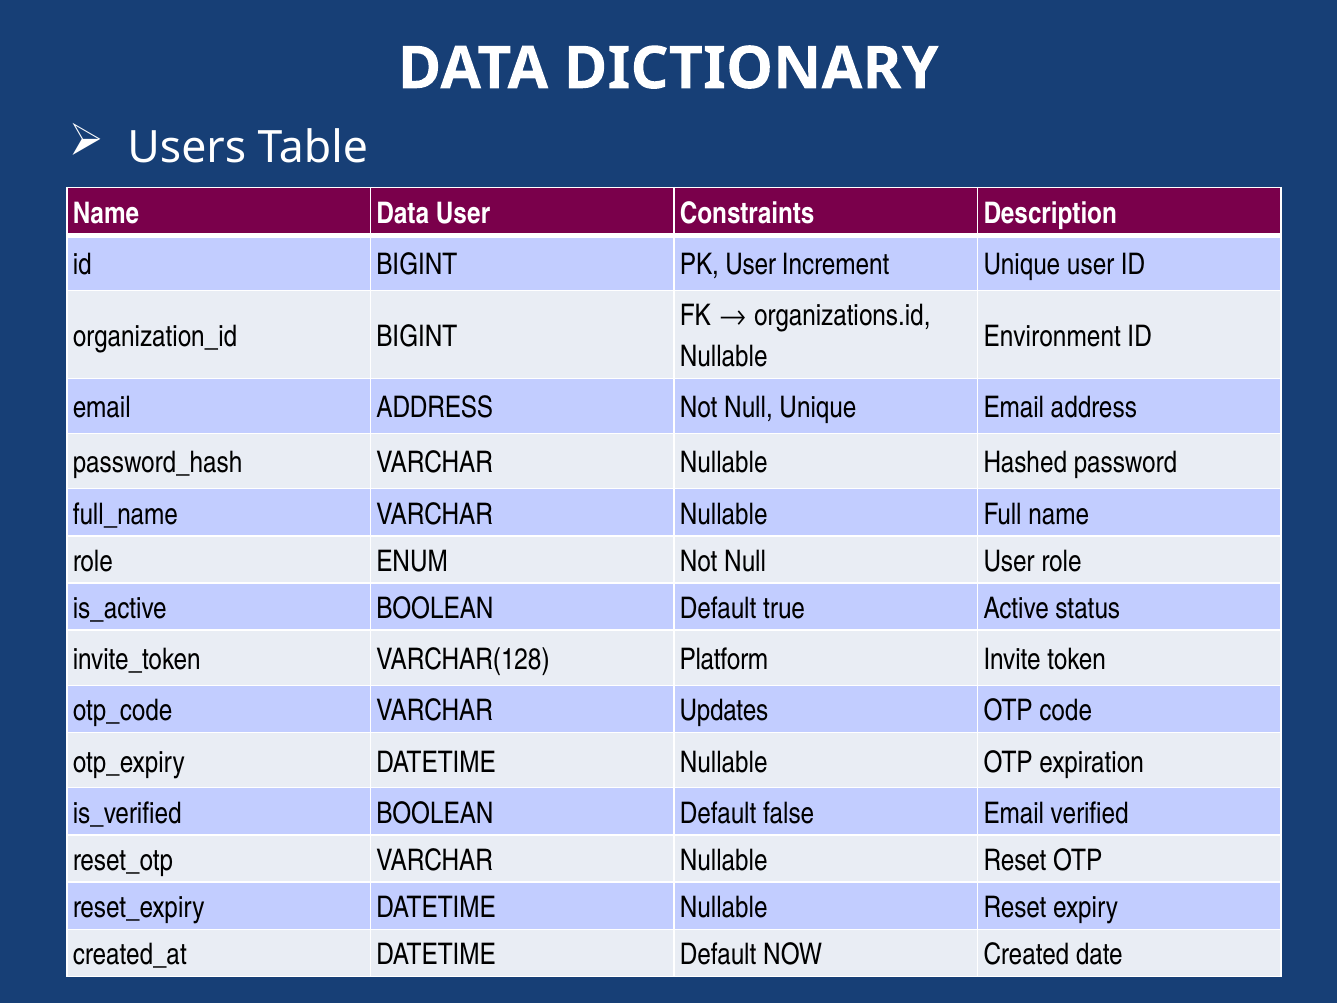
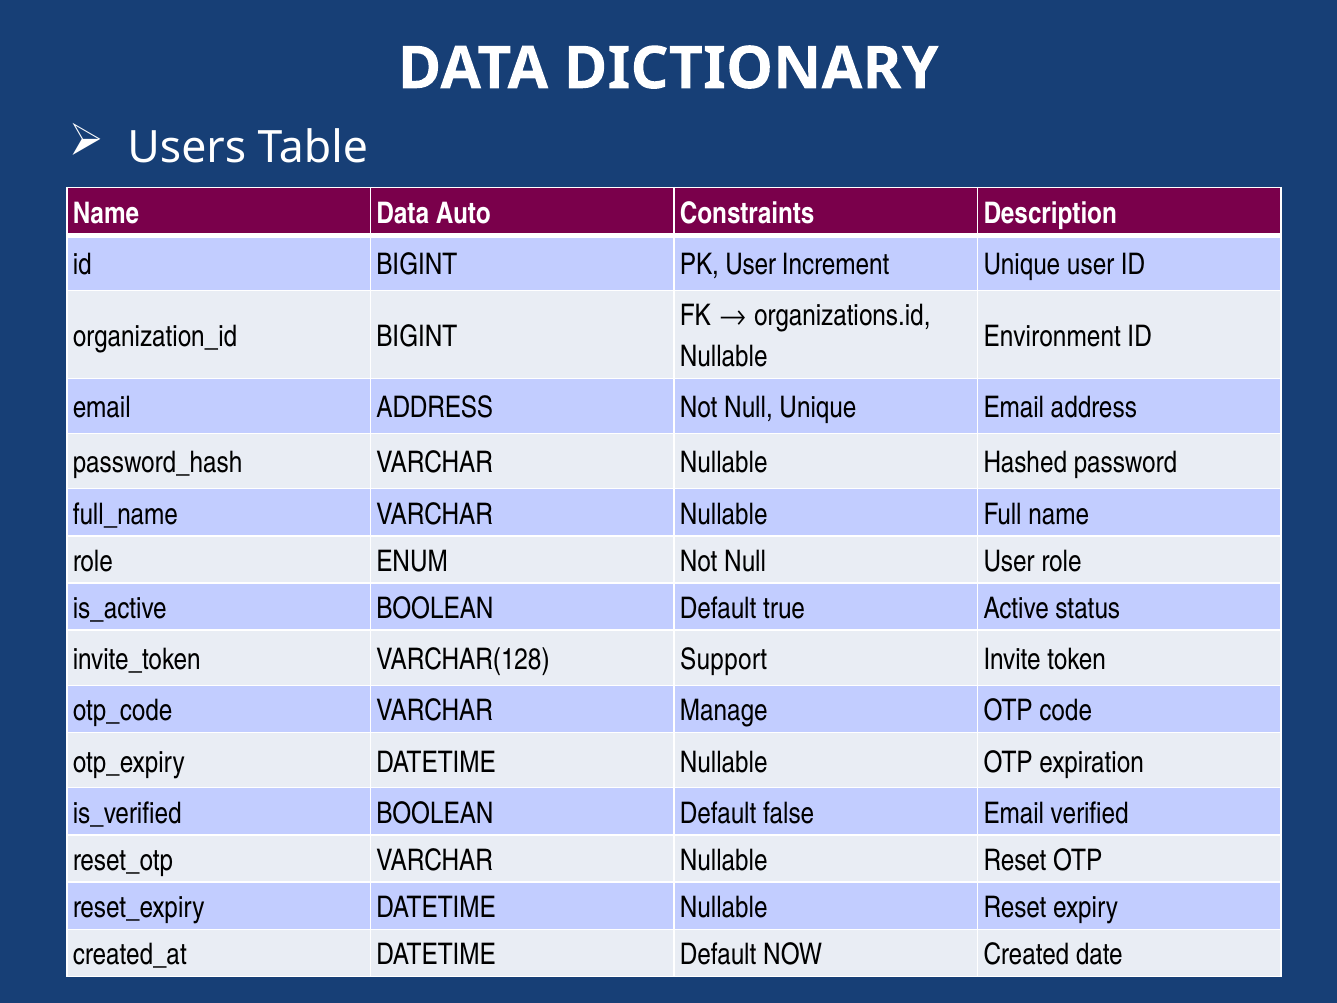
Data User: User -> Auto (463, 213)
Platform: Platform -> Support (724, 660)
Updates: Updates -> Manage (724, 711)
